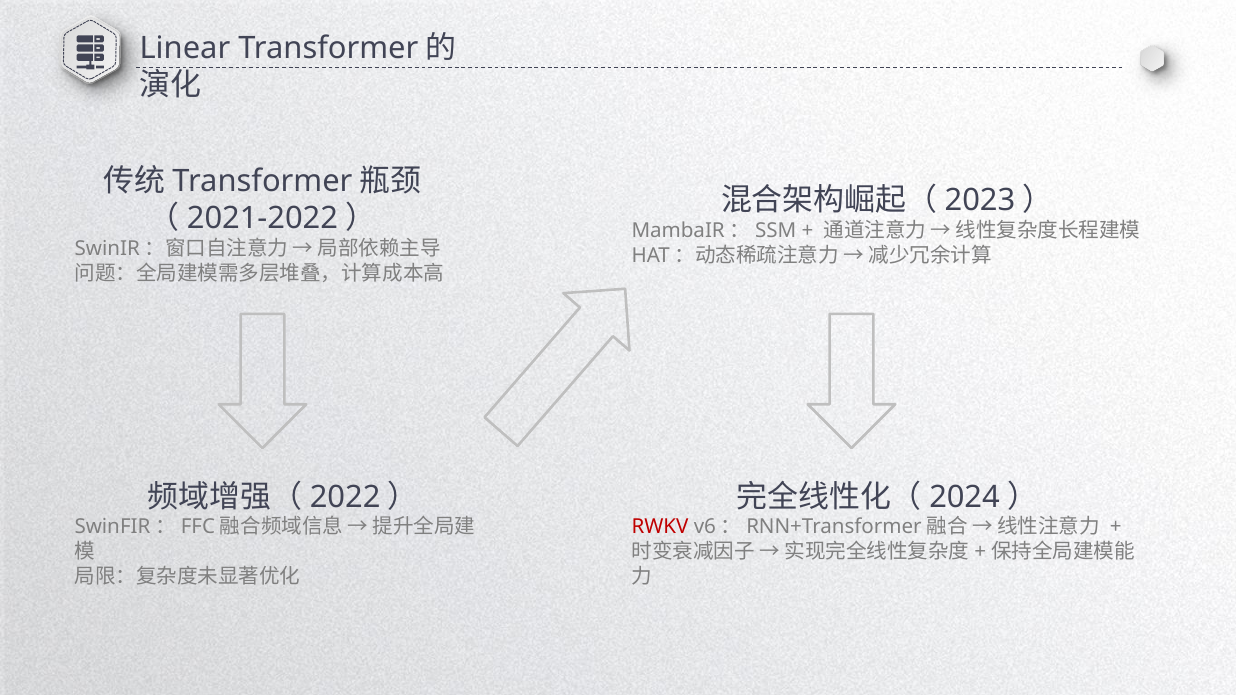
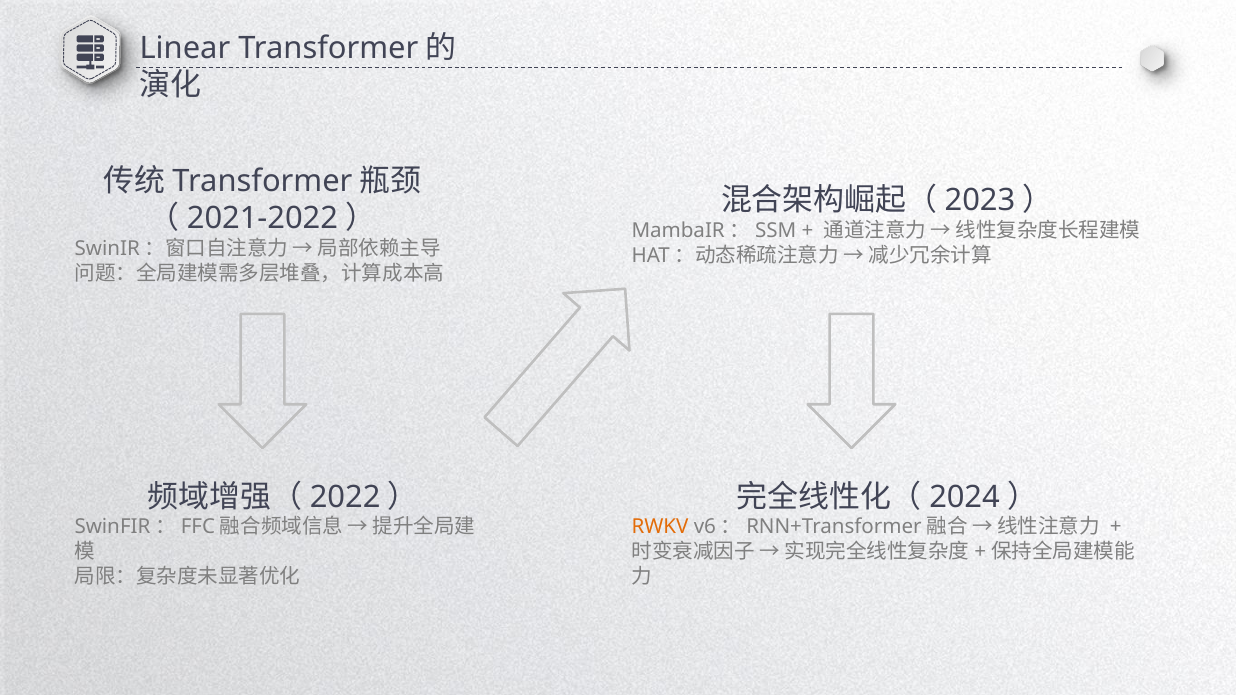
RWKV colour: red -> orange (660, 527)
